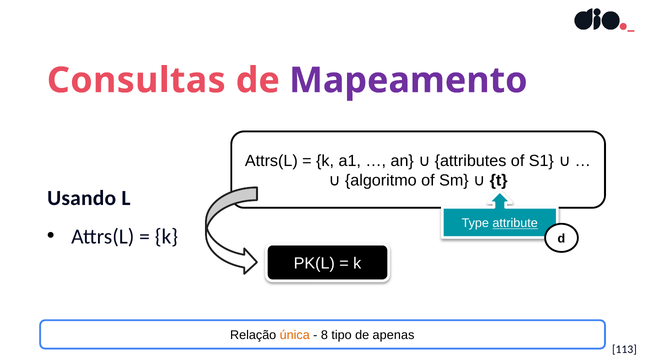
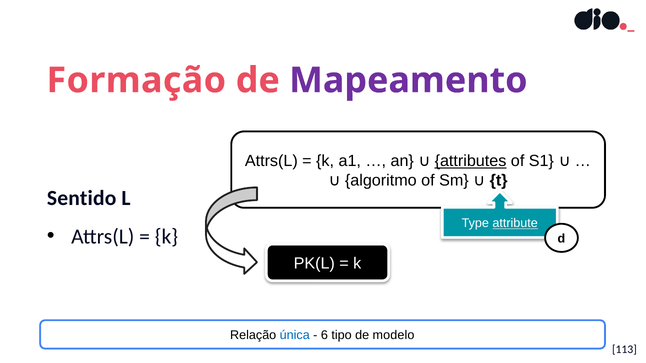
Consultas: Consultas -> Formação (136, 81)
attributes underline: none -> present (470, 161)
Usando: Usando -> Sentido (82, 198)
única colour: orange -> blue (295, 336)
8: 8 -> 6 (324, 336)
apenas: apenas -> modelo (394, 336)
